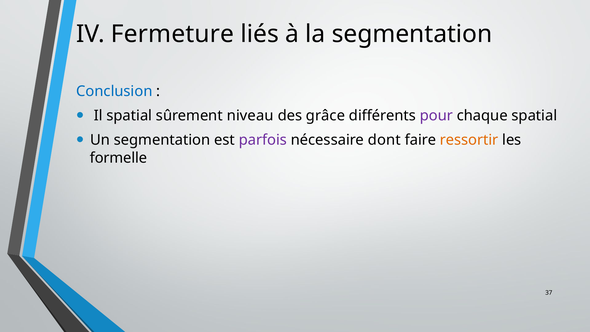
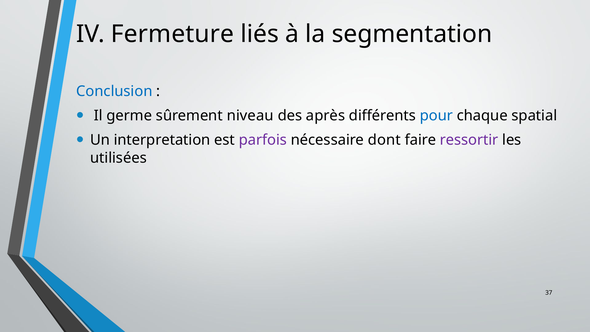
Il spatial: spatial -> germe (129, 116)
grâce: grâce -> après (326, 116)
pour colour: purple -> blue (436, 116)
Un segmentation: segmentation -> interpretation (162, 140)
ressortir colour: orange -> purple (469, 140)
formelle: formelle -> utilisées (118, 158)
